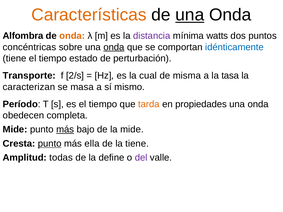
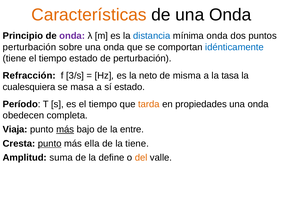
una underline: present -> none (190, 15)
Alfombra: Alfombra -> Principio (23, 36)
onda colour: orange -> purple (72, 36)
distancia colour: purple -> blue (152, 36)
mínima watts: watts -> onda (217, 36)
concéntricas: concéntricas -> perturbación (29, 47)
onda underline: present -> none (114, 47)
Transporte: Transporte -> Refracción (29, 76)
2/s: 2/s -> 3/s (75, 76)
cual: cual -> neto (148, 76)
caracterizan: caracterizan -> cualesquiera (29, 87)
sí mismo: mismo -> estado (130, 87)
Mide: Mide -> Viaja (15, 130)
la mide: mide -> entre (132, 130)
todas: todas -> suma (61, 158)
del colour: purple -> orange (141, 158)
